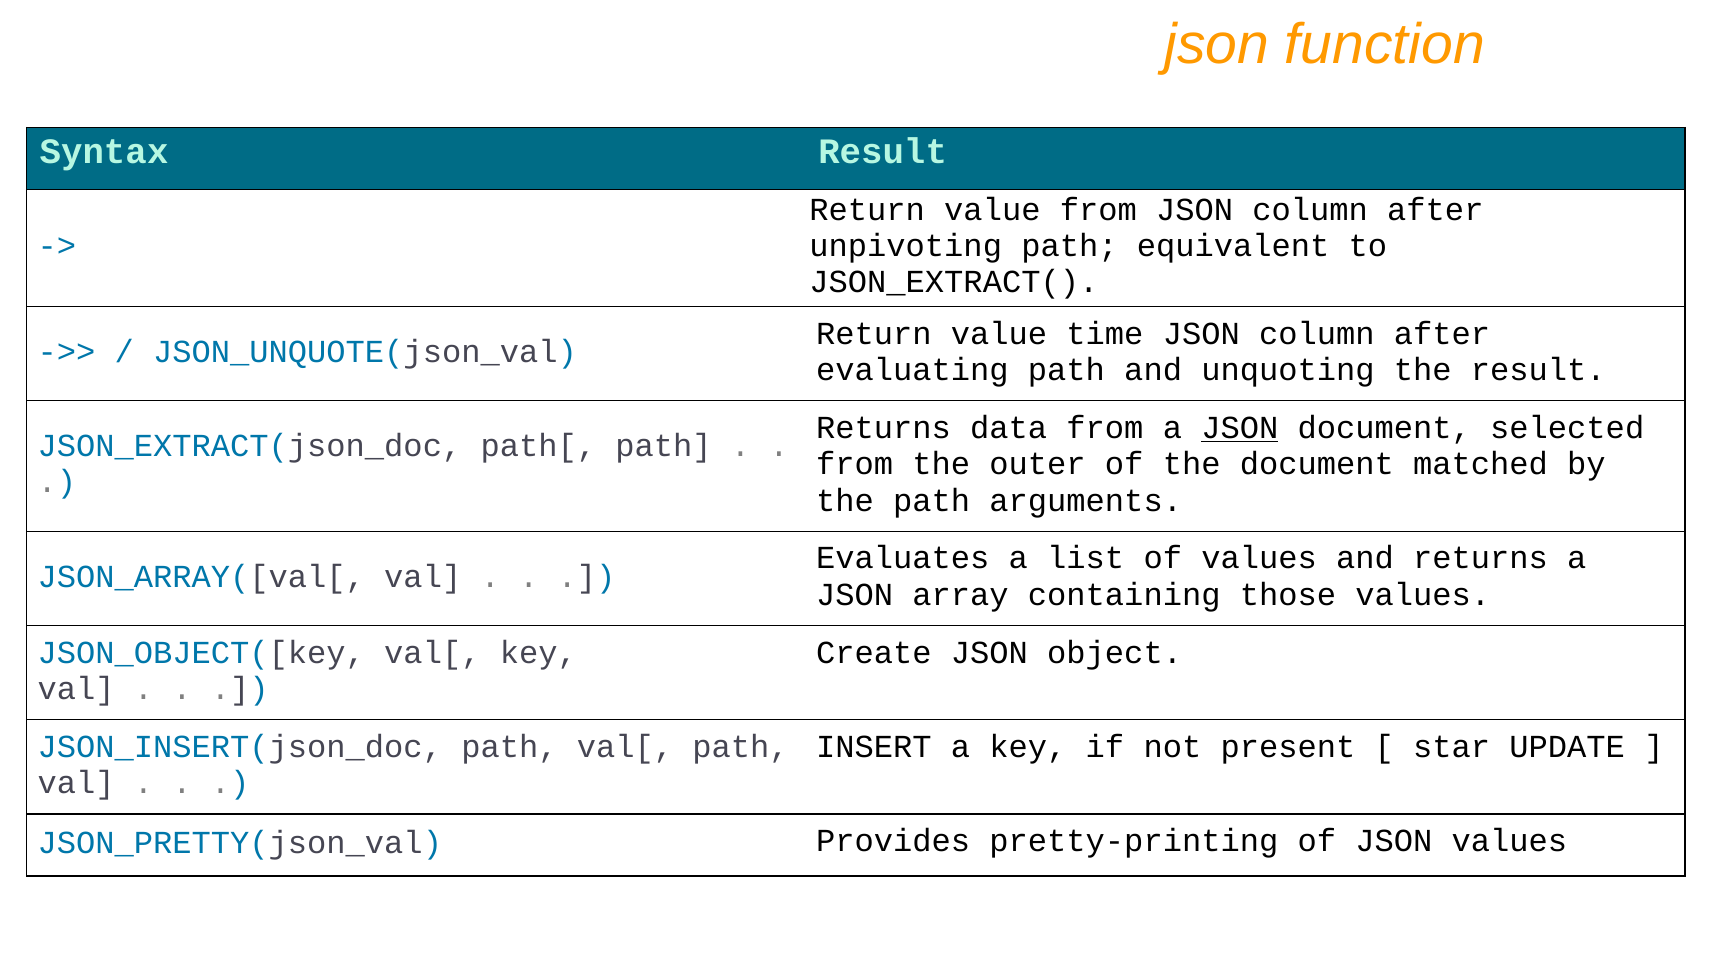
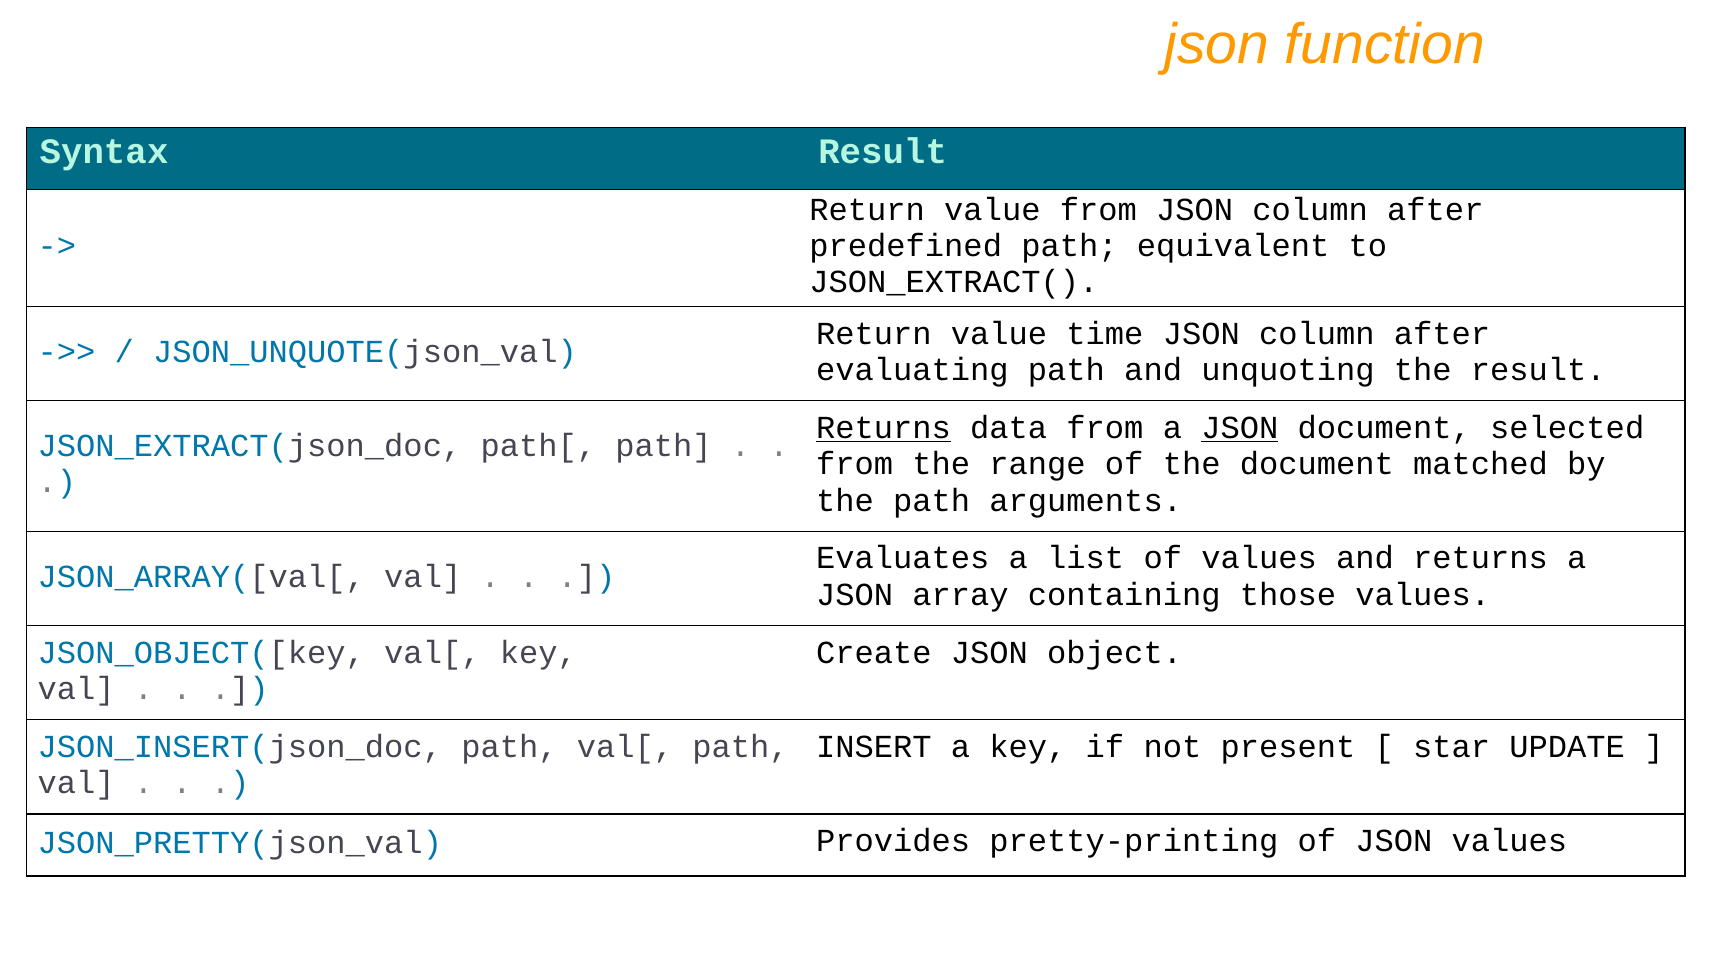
unpivoting: unpivoting -> predefined (906, 246)
Returns underline: none -> present (883, 428)
outer: outer -> range (1038, 464)
